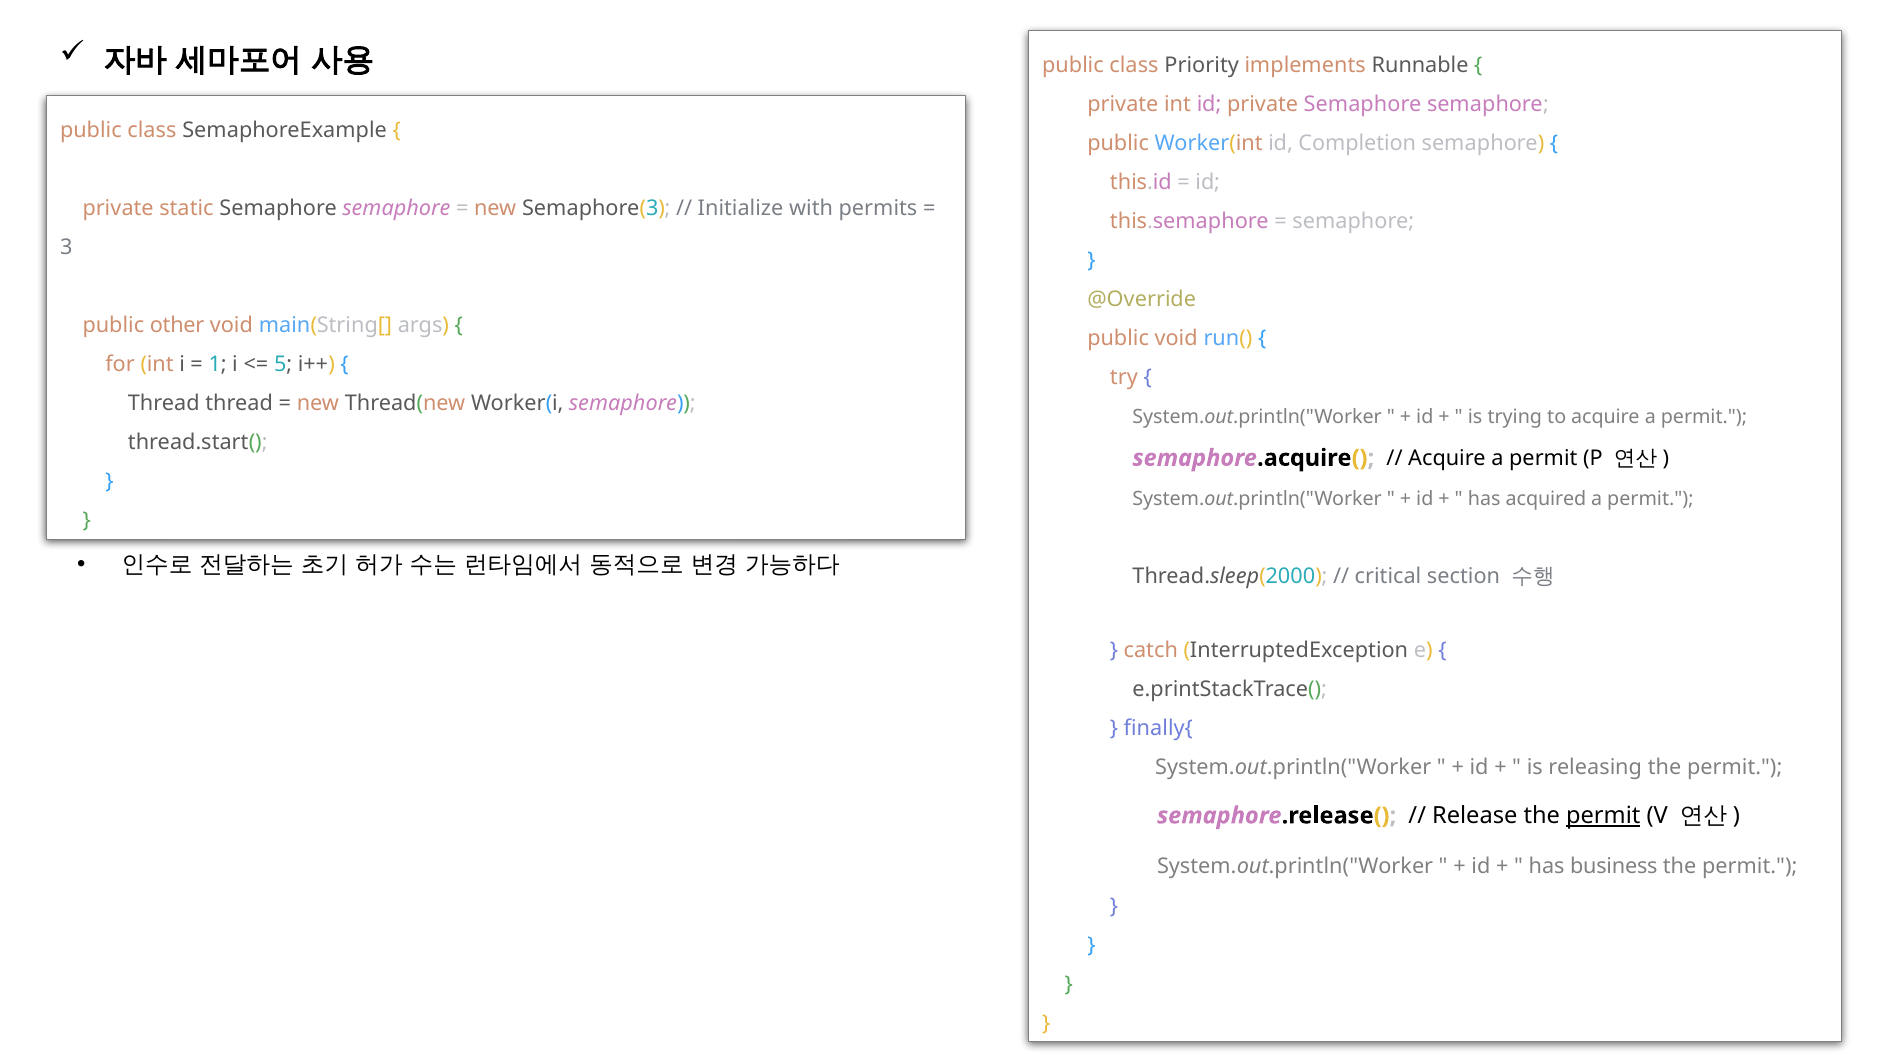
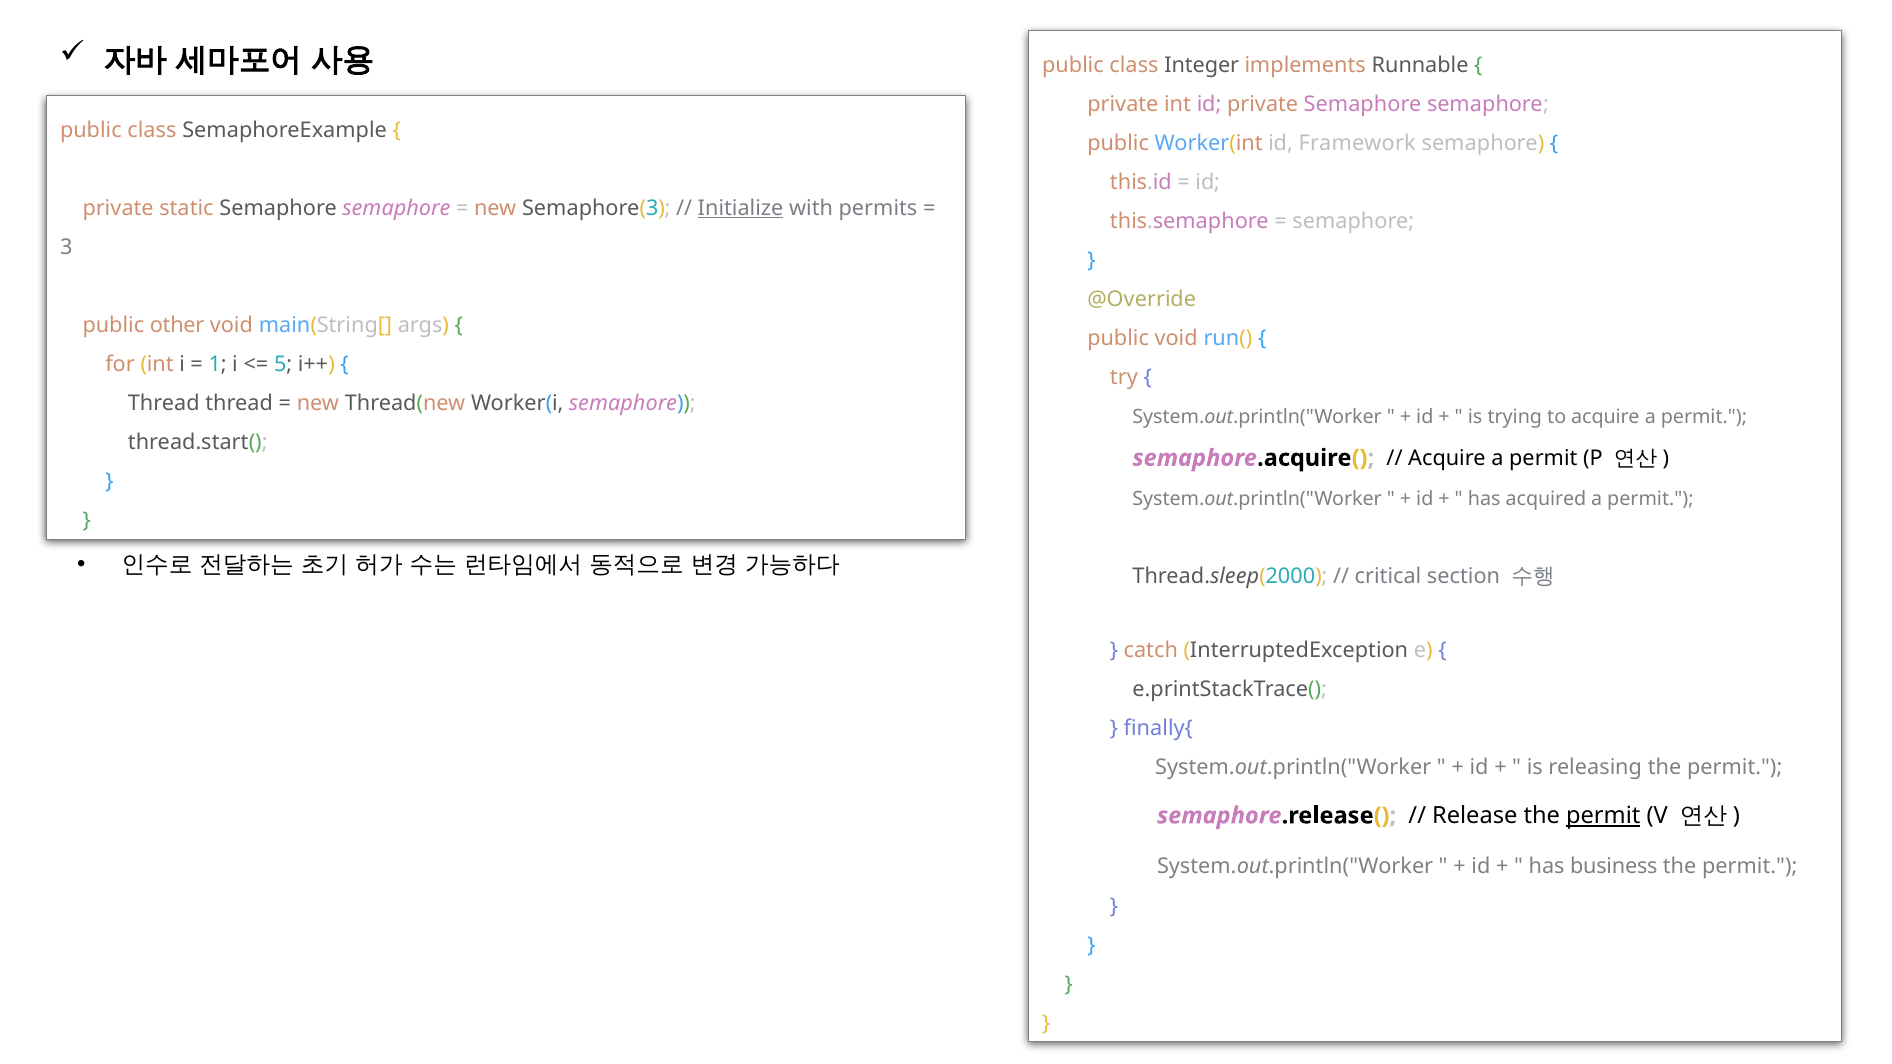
Priority: Priority -> Integer (1202, 65)
Completion: Completion -> Framework (1357, 143)
Initialize underline: none -> present (741, 208)
